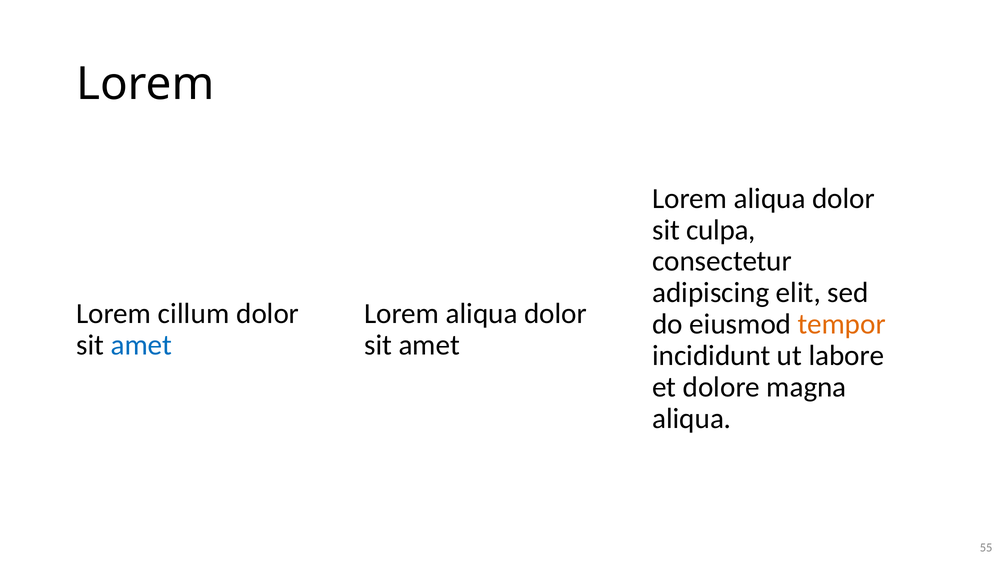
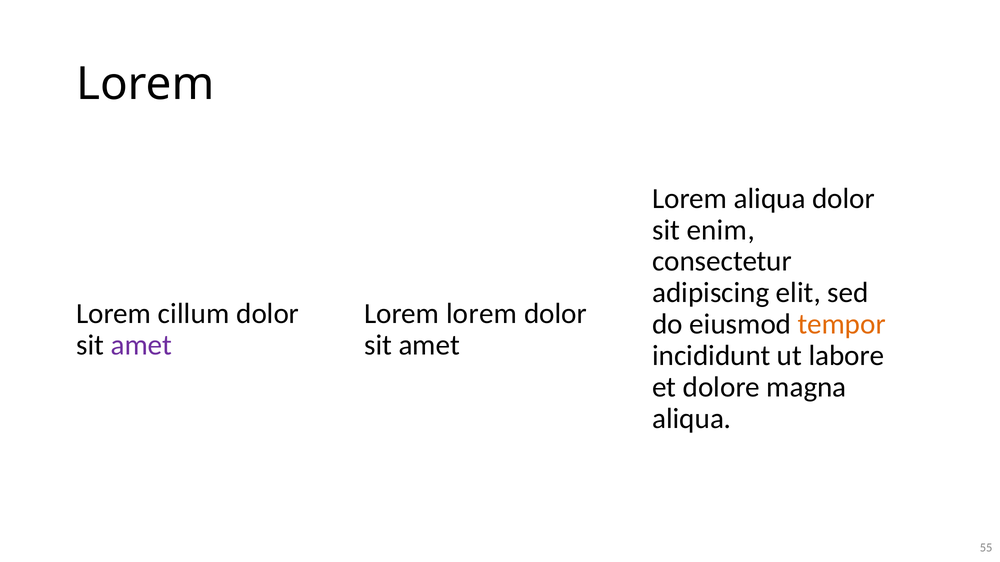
culpa: culpa -> enim (721, 230)
aliqua: aliqua -> lorem (482, 314)
amet colour: blue -> purple (141, 346)
